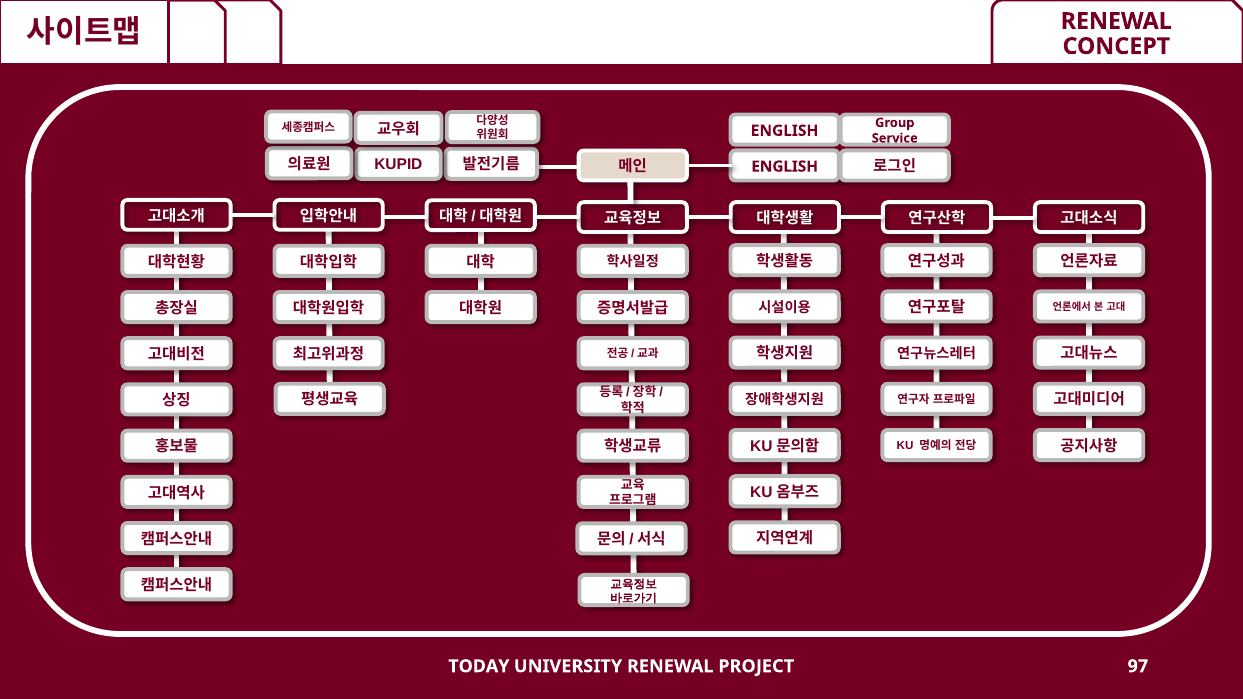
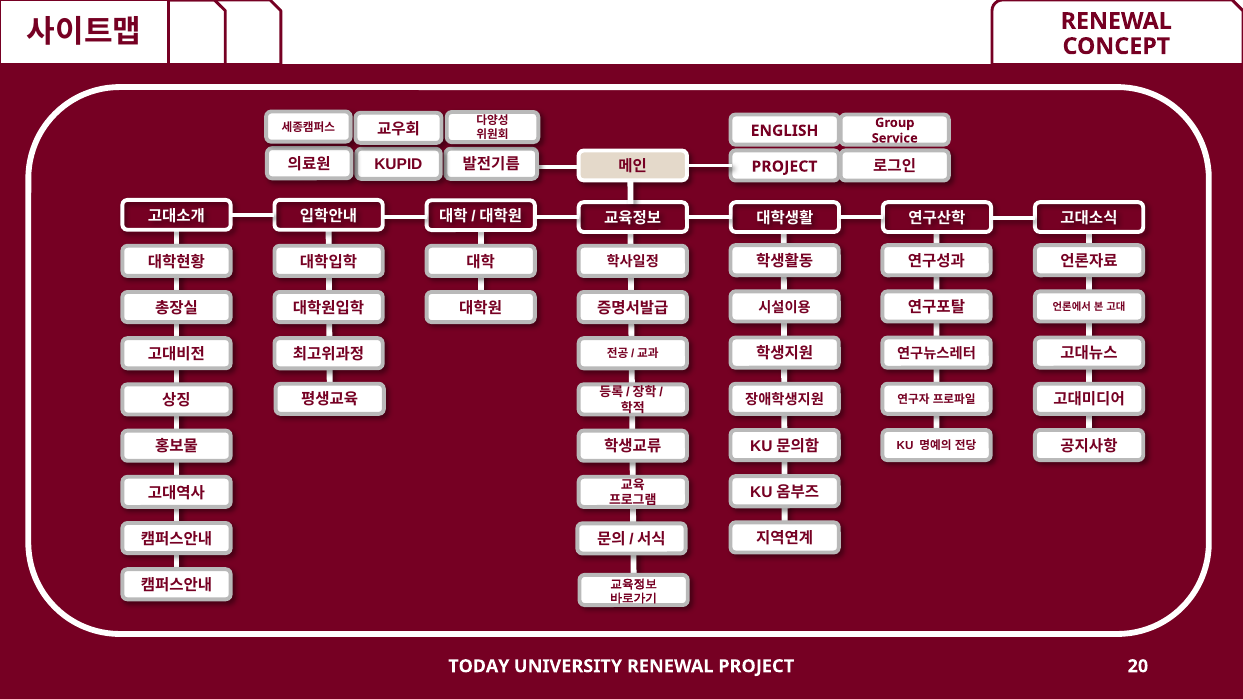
ENGLISH: ENGLISH -> PROJECT (785, 167)
97: 97 -> 20 (1138, 666)
